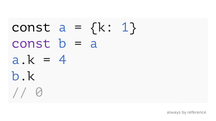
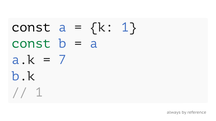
const colour: purple -> green (31, 44)
4: 4 -> 7 (63, 60)
0: 0 -> 1 (39, 93)
